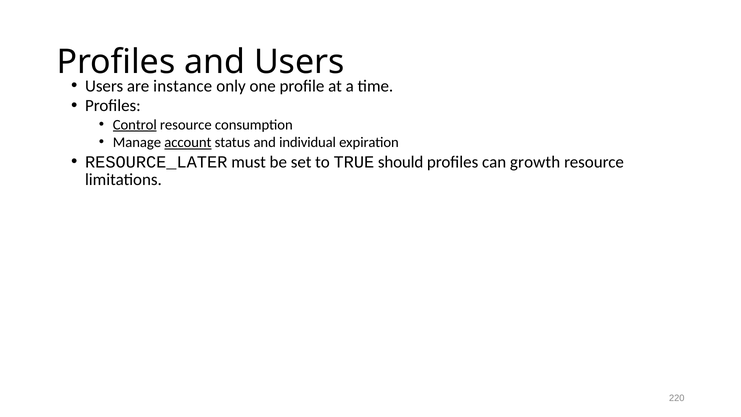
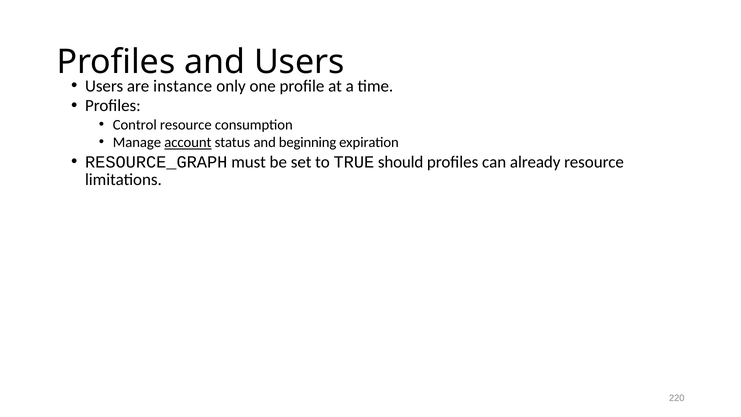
Control underline: present -> none (135, 125)
individual: individual -> beginning (308, 142)
RESOURCE_LATER: RESOURCE_LATER -> RESOURCE_GRAPH (156, 162)
growth: growth -> already (535, 162)
